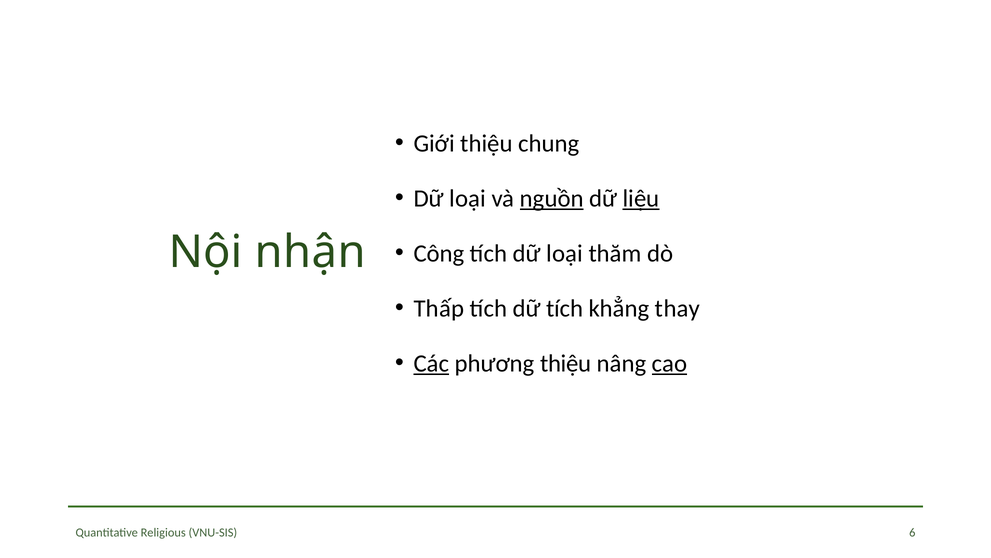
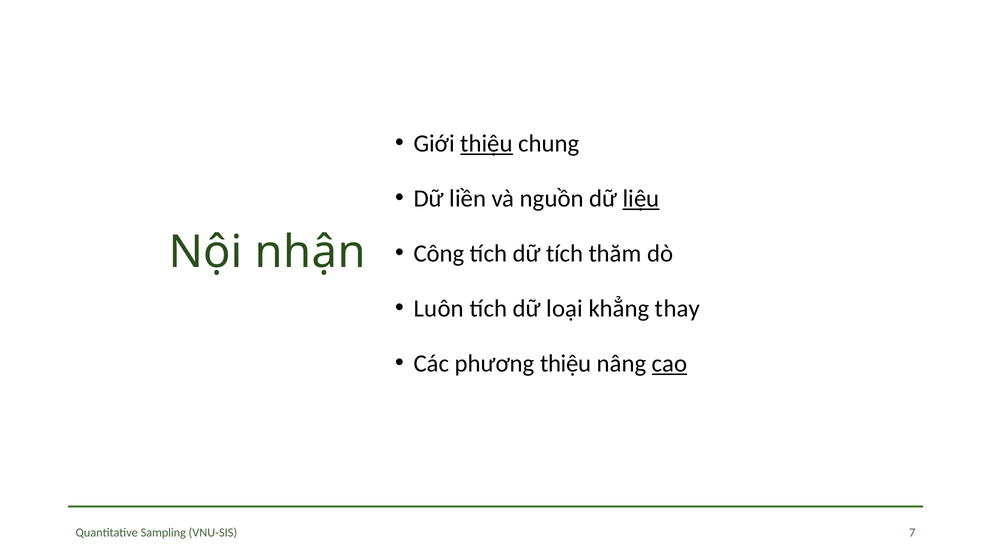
thiệu underline: none -> present (487, 143)
loại: loại -> liền (468, 198)
nguồn underline: present -> none (552, 198)
tích dữ loại: loại -> tích (565, 253)
Thấp: Thấp -> Luôn (439, 308)
dữ tích: tích -> loại (565, 308)
Các underline: present -> none (431, 363)
Religious: Religious -> Sampling (163, 532)
6: 6 -> 7 (912, 532)
